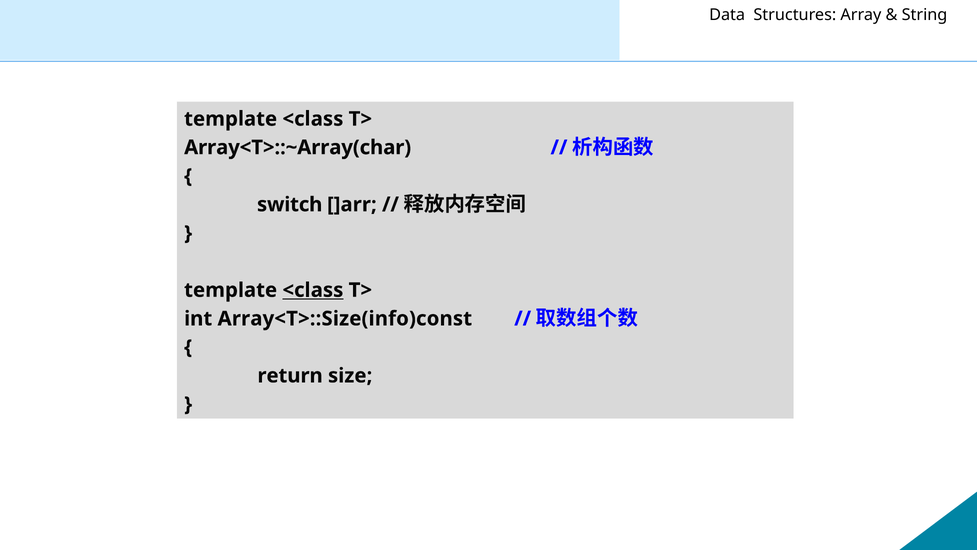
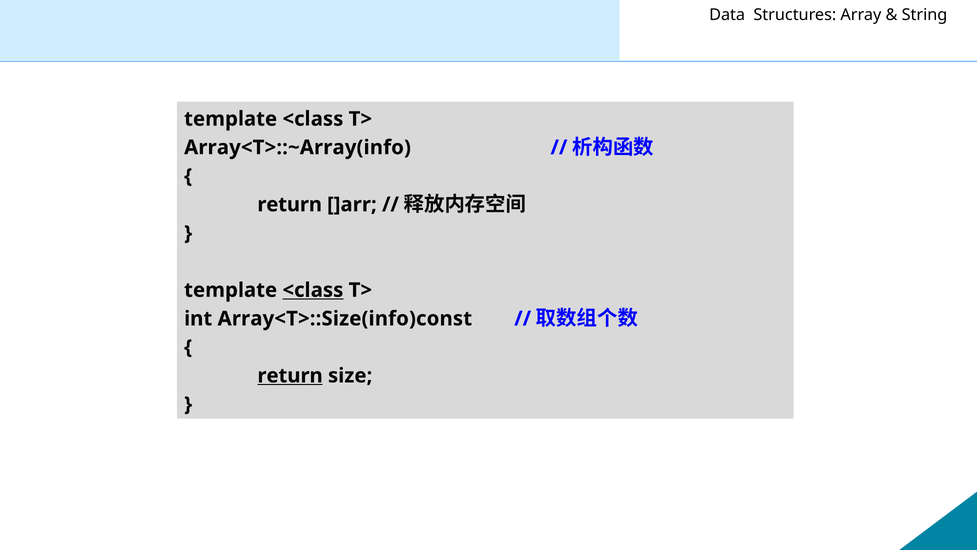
Array<T>::~Array(char: Array<T>::~Array(char -> Array<T>::~Array(info (298, 147)
switch: switch -> return (290, 204)
return underline: none -> present (290, 375)
